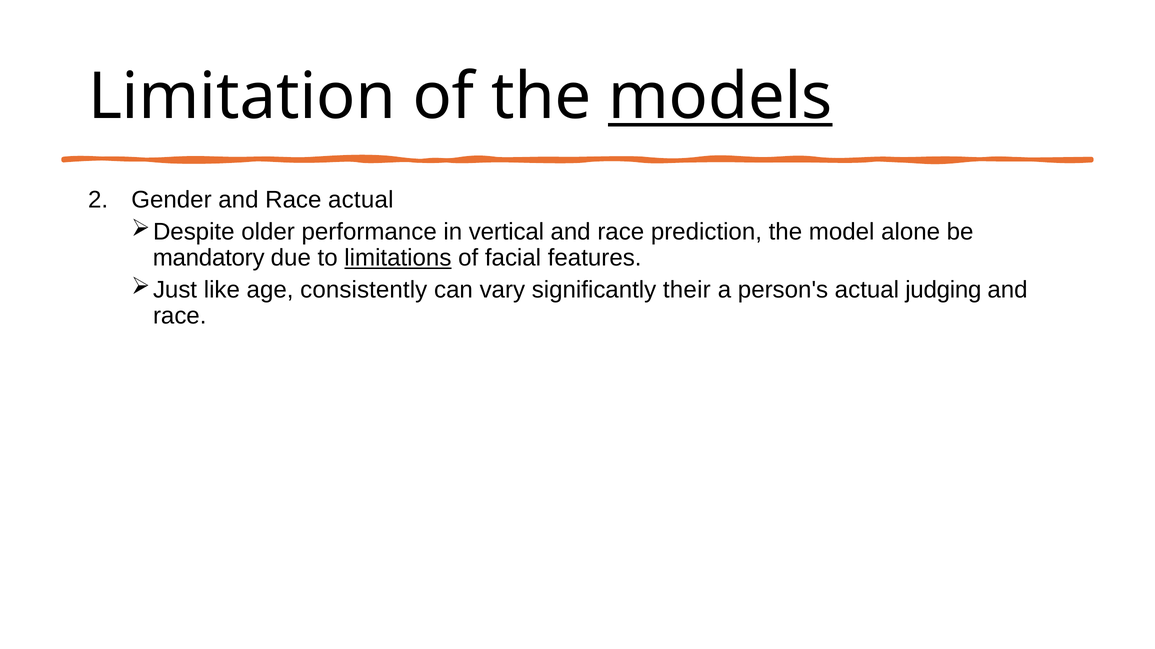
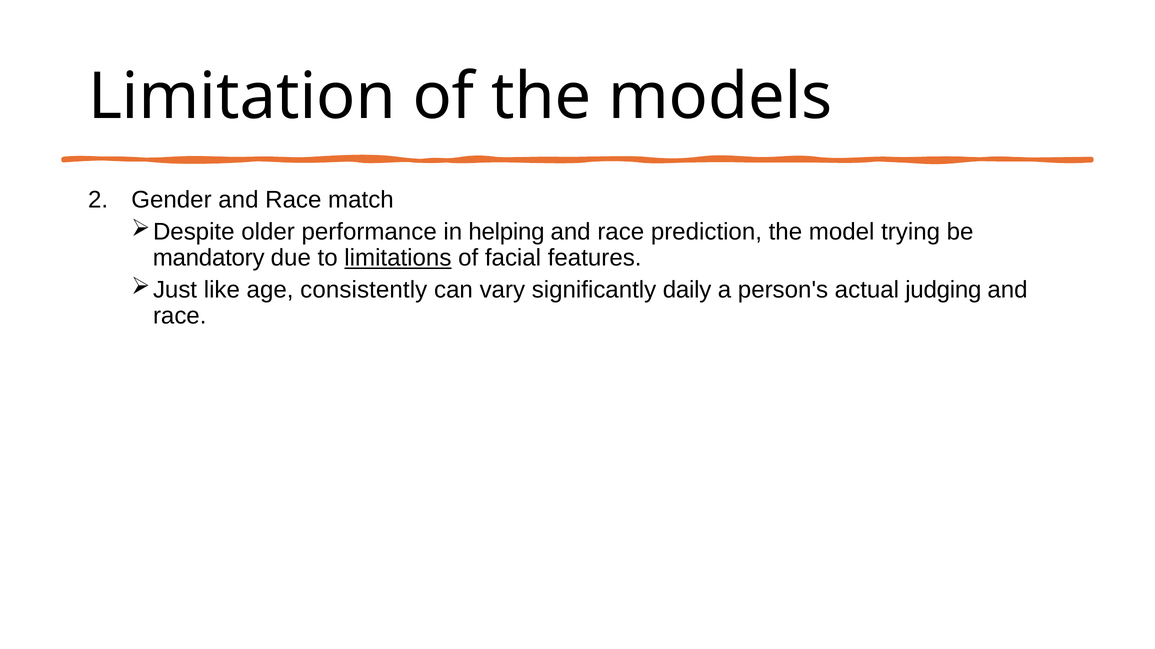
models underline: present -> none (720, 97)
Race actual: actual -> match (361, 200)
vertical: vertical -> helping (506, 232)
alone: alone -> trying (911, 232)
their: their -> daily (687, 290)
